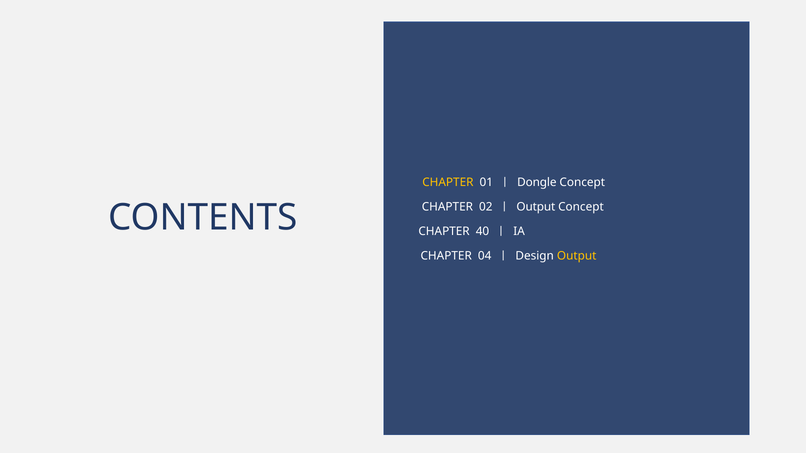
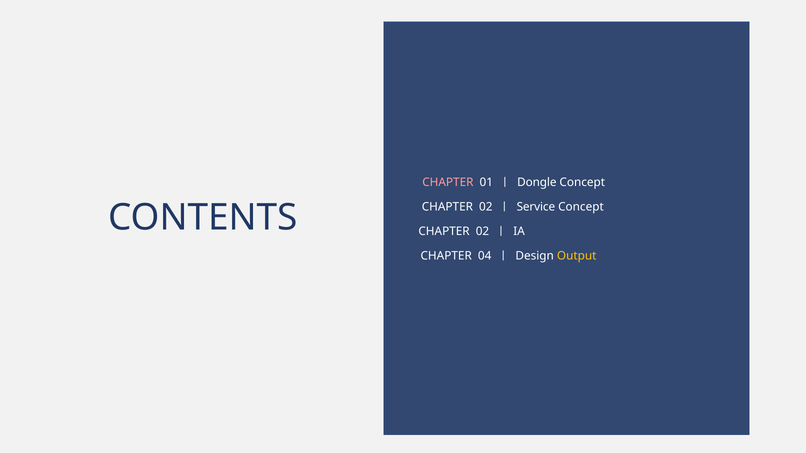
CHAPTER colour: yellow -> pink (448, 182)
ㅣ Output: Output -> Service (536, 207)
40: 40 -> 02 (482, 232)
